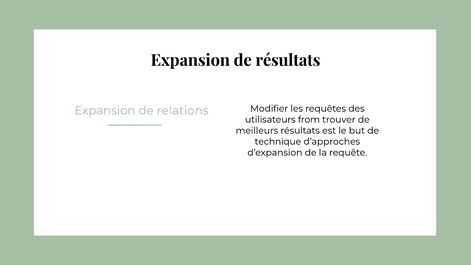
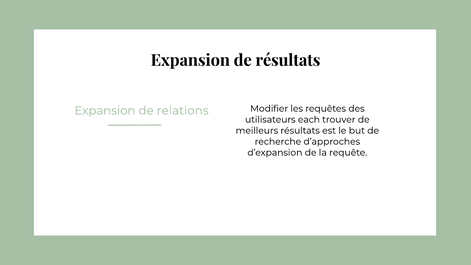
from: from -> each (309, 120)
technique: technique -> recherche (278, 142)
